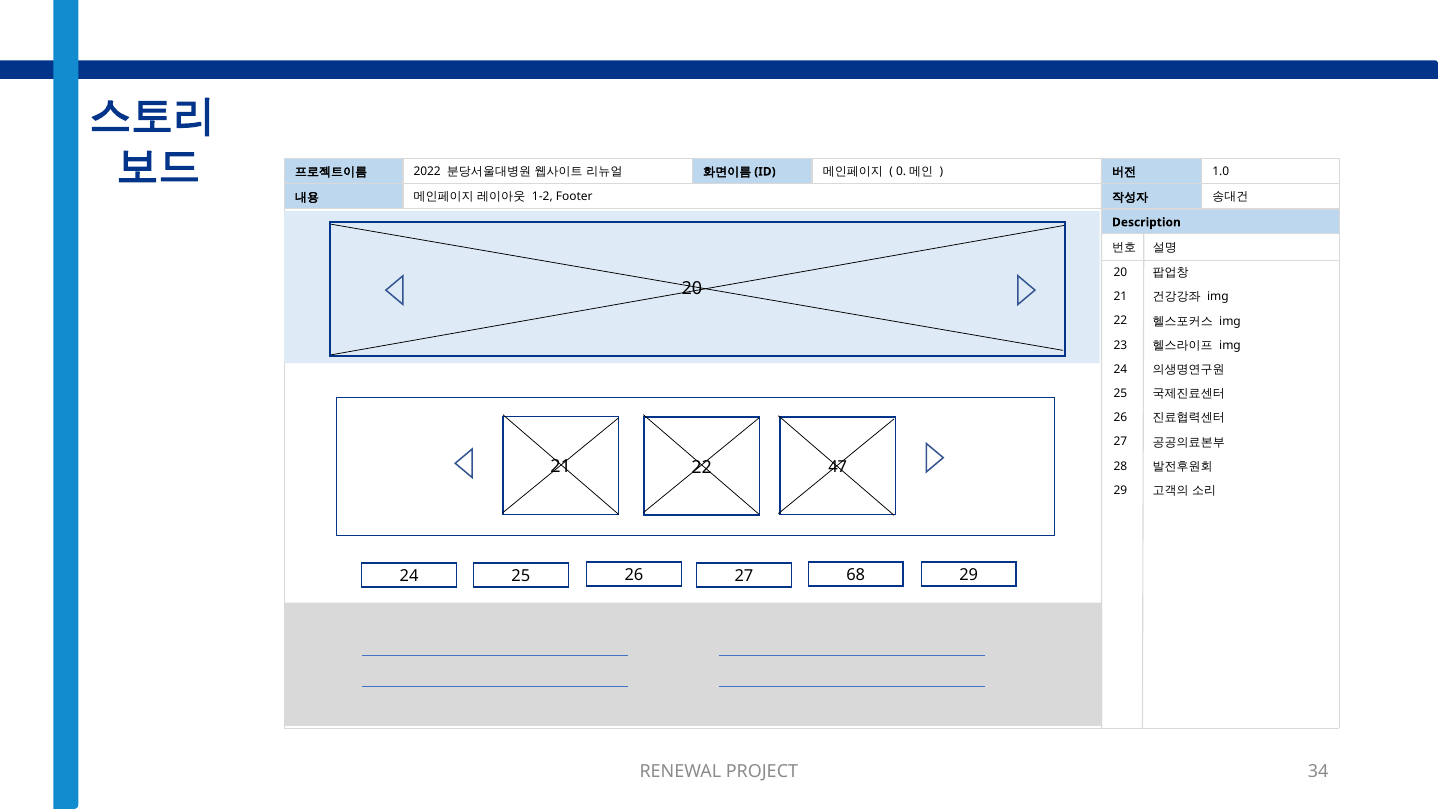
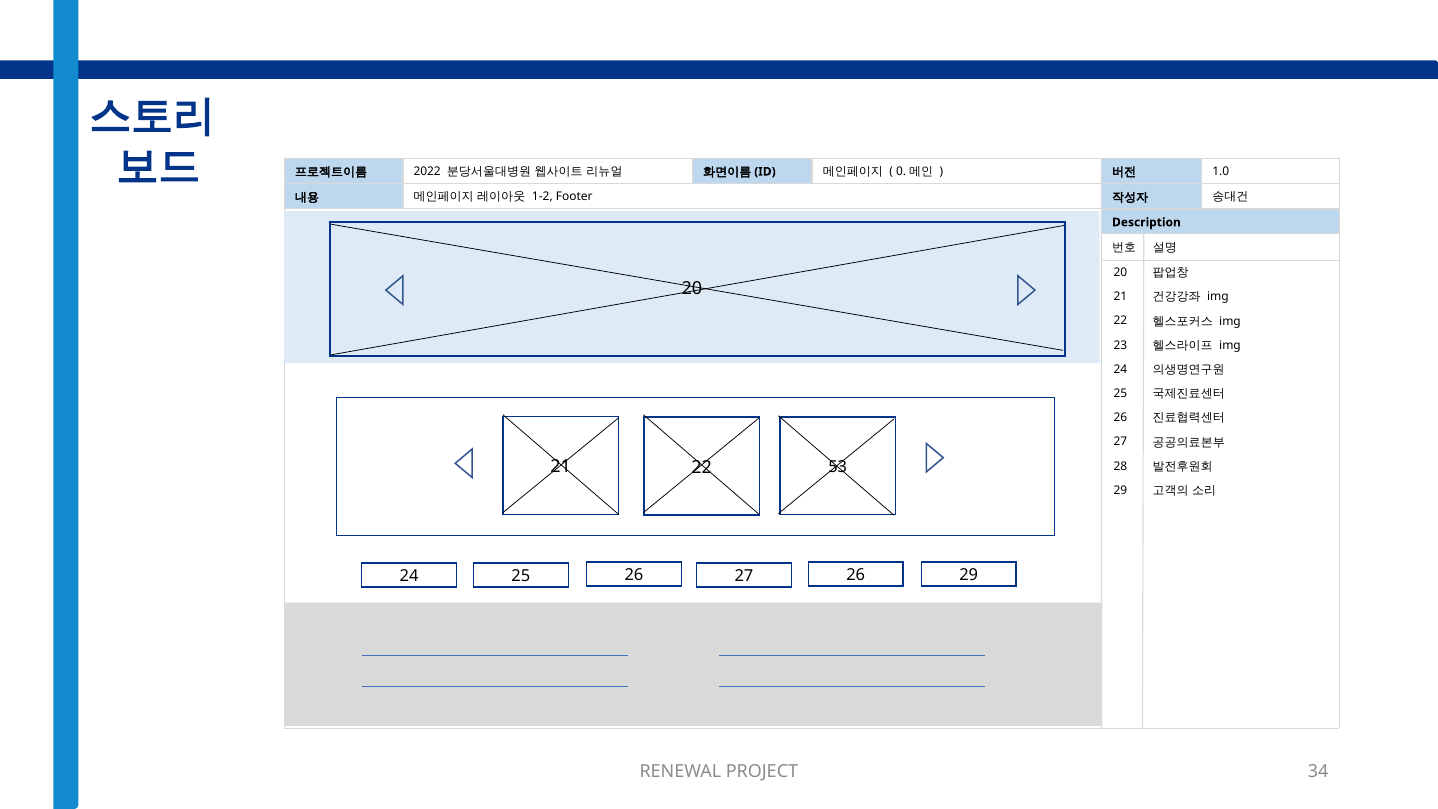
47: 47 -> 53 (838, 467)
27 68: 68 -> 26 (856, 575)
